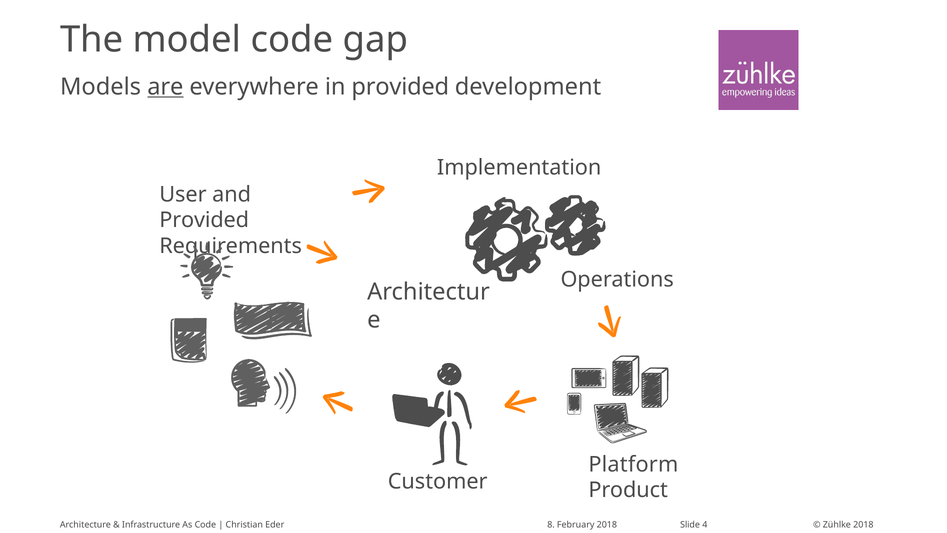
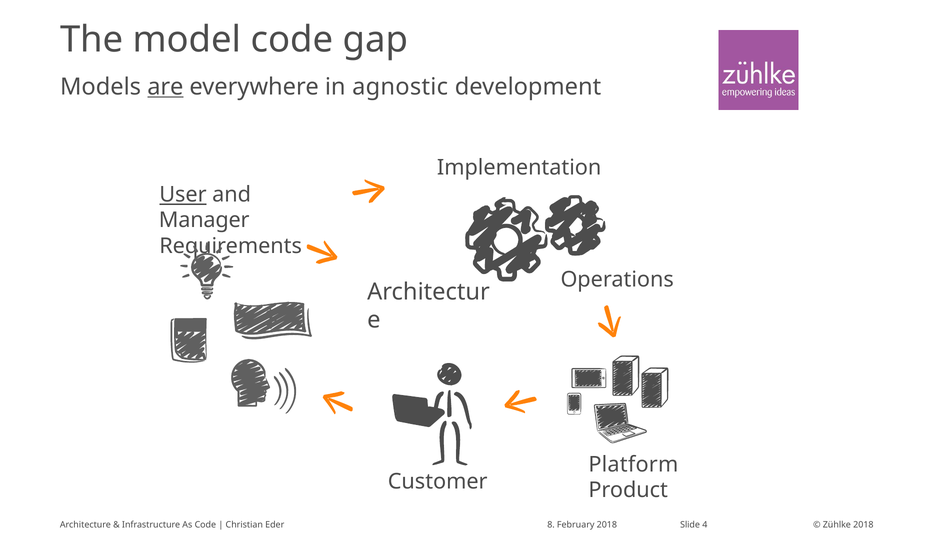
in provided: provided -> agnostic (400, 87)
User underline: none -> present (183, 195)
Provided: Provided -> Manager (204, 220)
